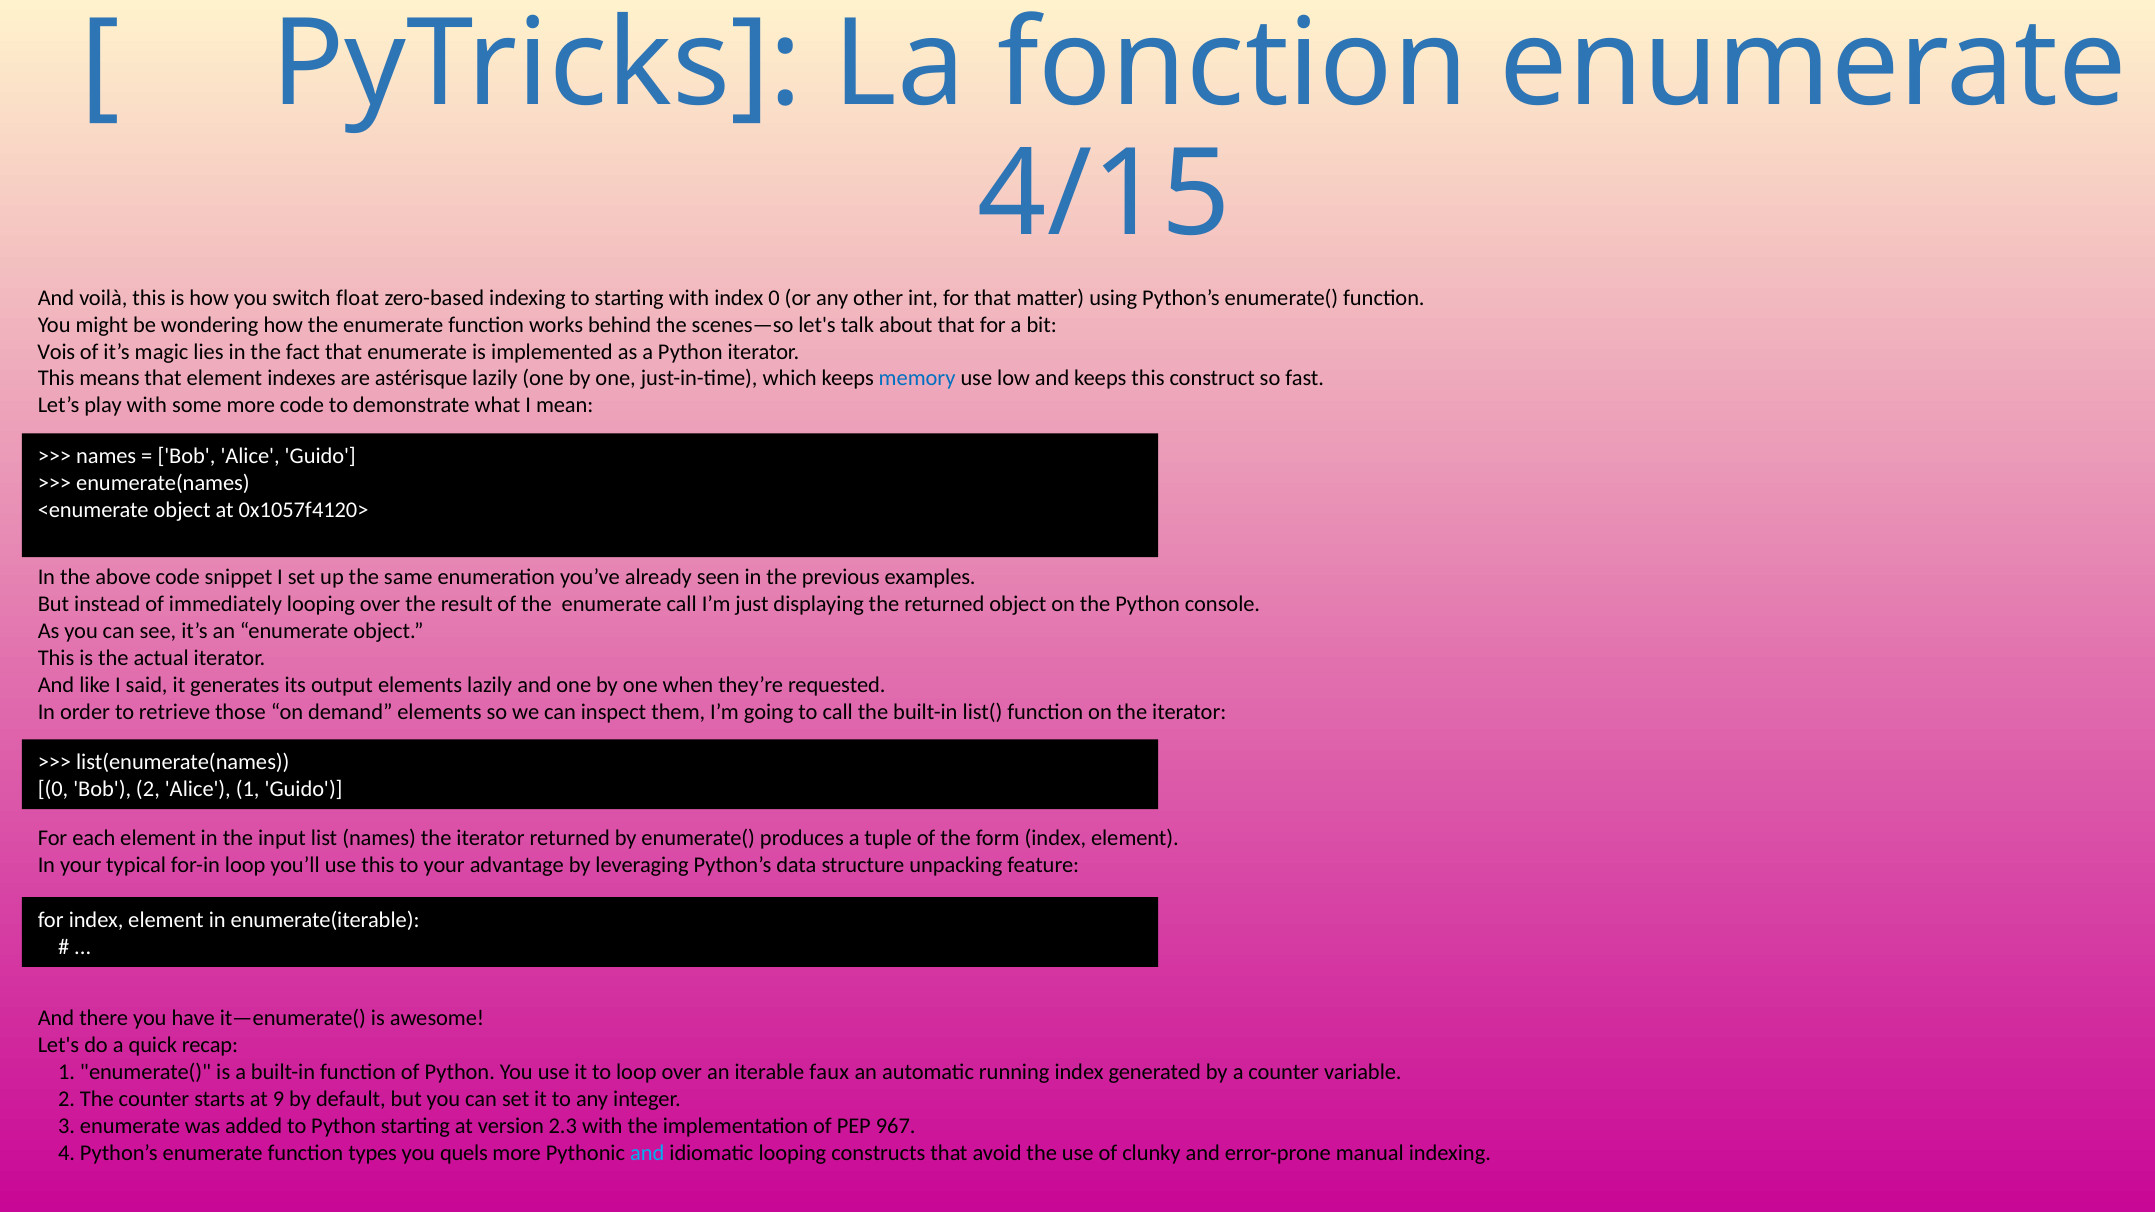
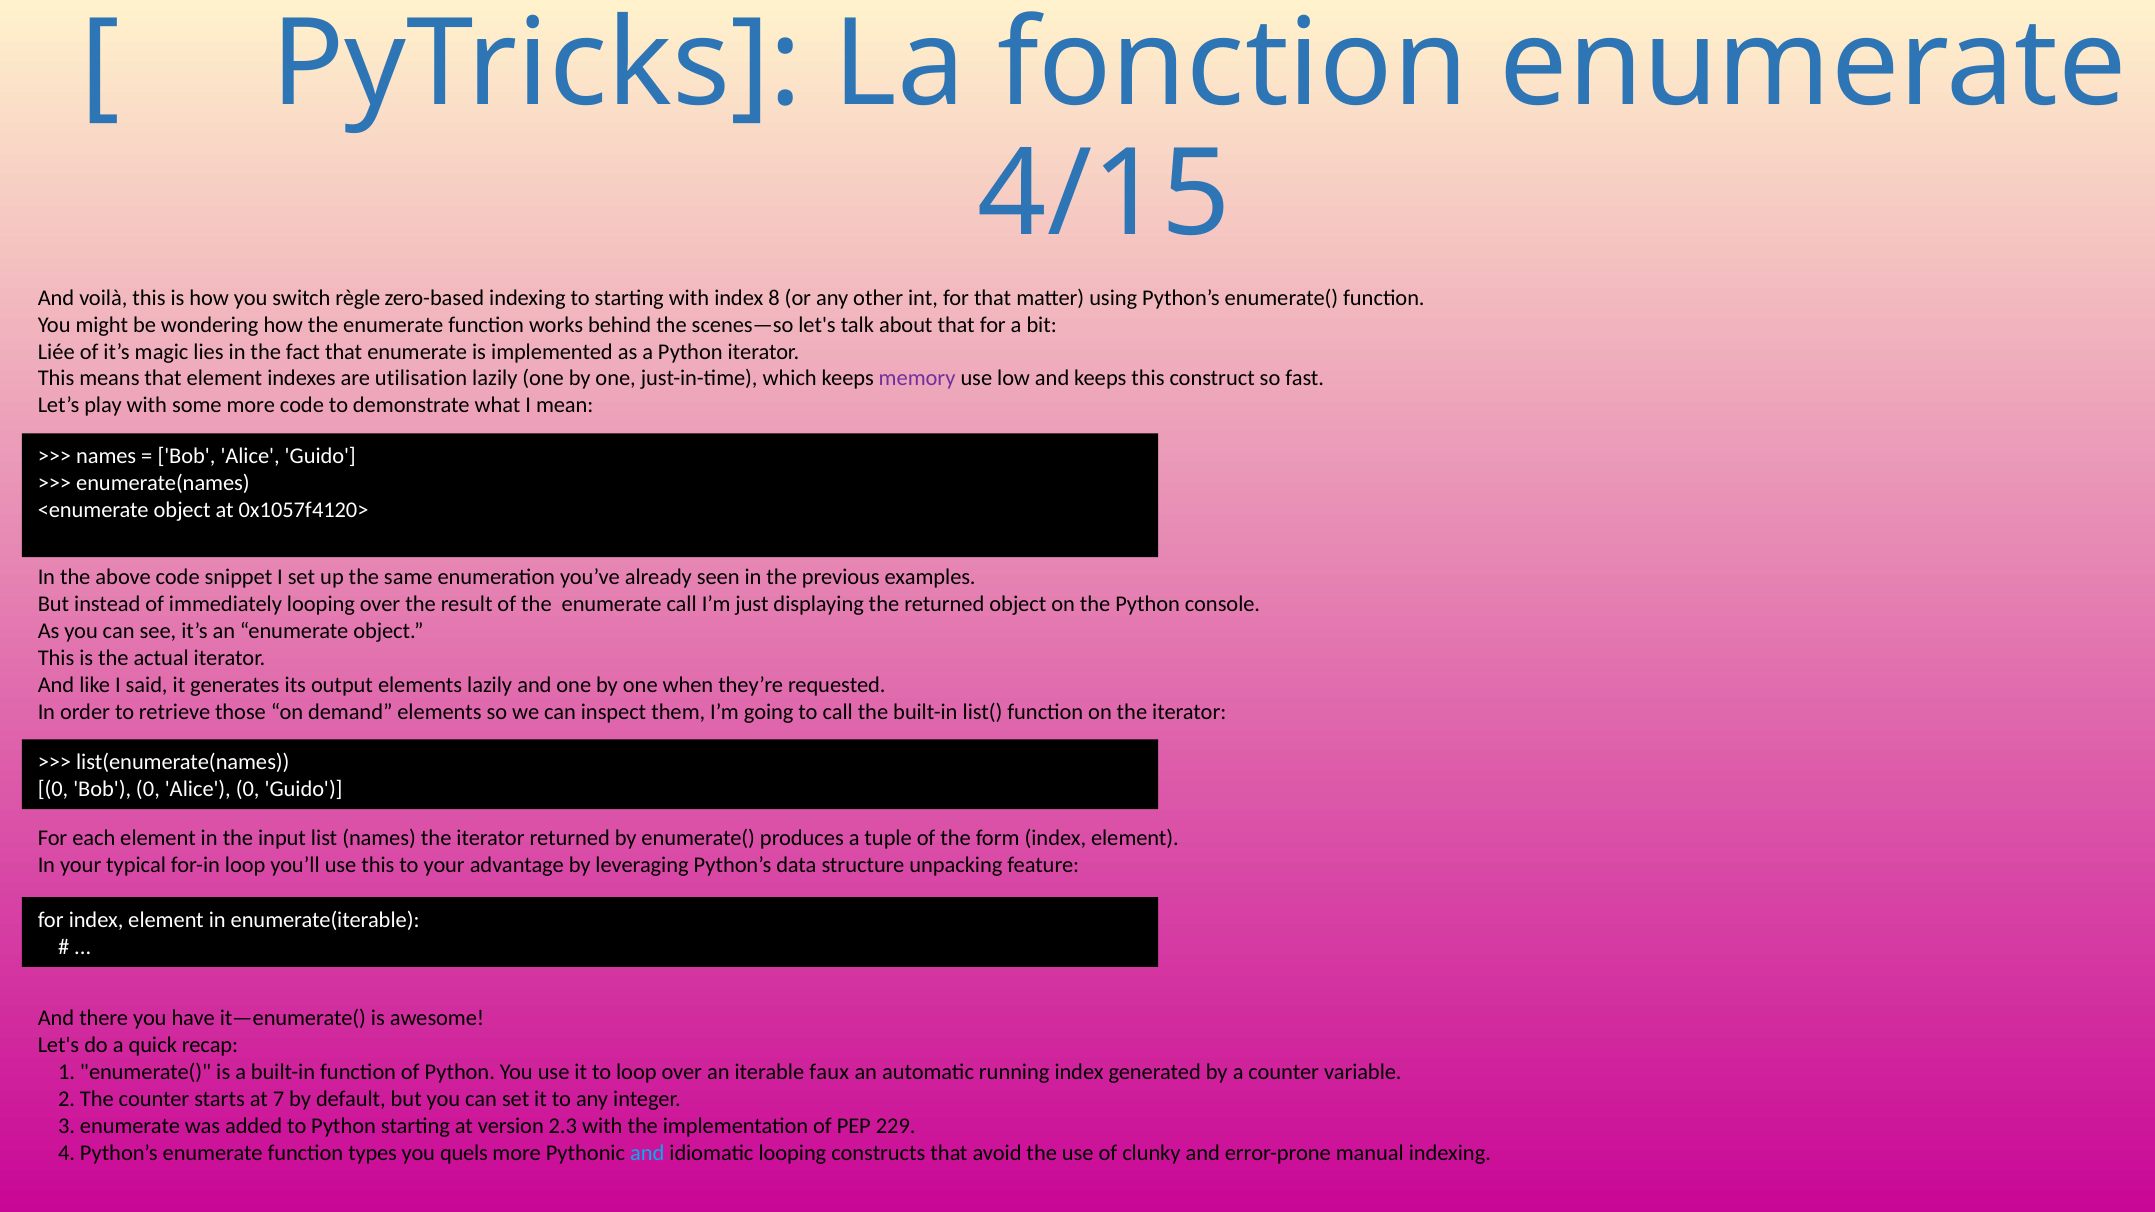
float: float -> règle (358, 298)
index 0: 0 -> 8 (774, 298)
Vois: Vois -> Liée (56, 352)
astérisque: astérisque -> utilisation (421, 379)
memory colour: blue -> purple (917, 379)
Bob 2: 2 -> 0 (148, 789)
Alice 1: 1 -> 0 (248, 789)
9: 9 -> 7 (279, 1099)
967: 967 -> 229 (896, 1126)
